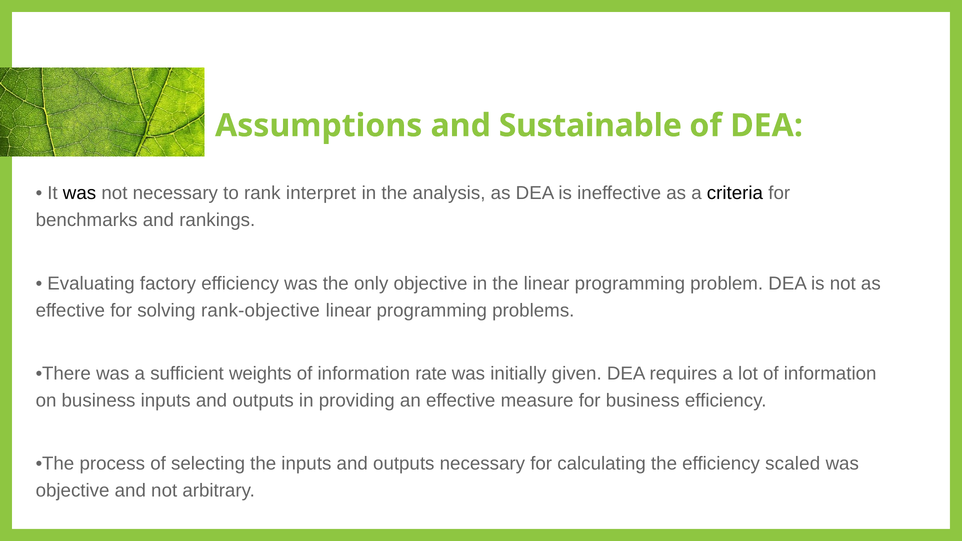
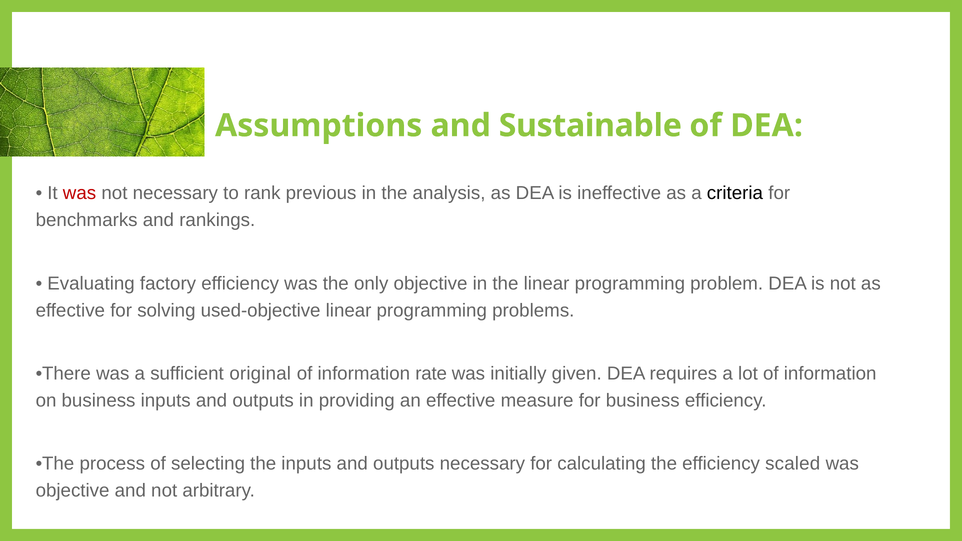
was colour: black -> red (80, 193)
interpret: interpret -> previous (321, 193)
rank-objective: rank-objective -> used-objective (261, 310)
weights: weights -> original (260, 374)
